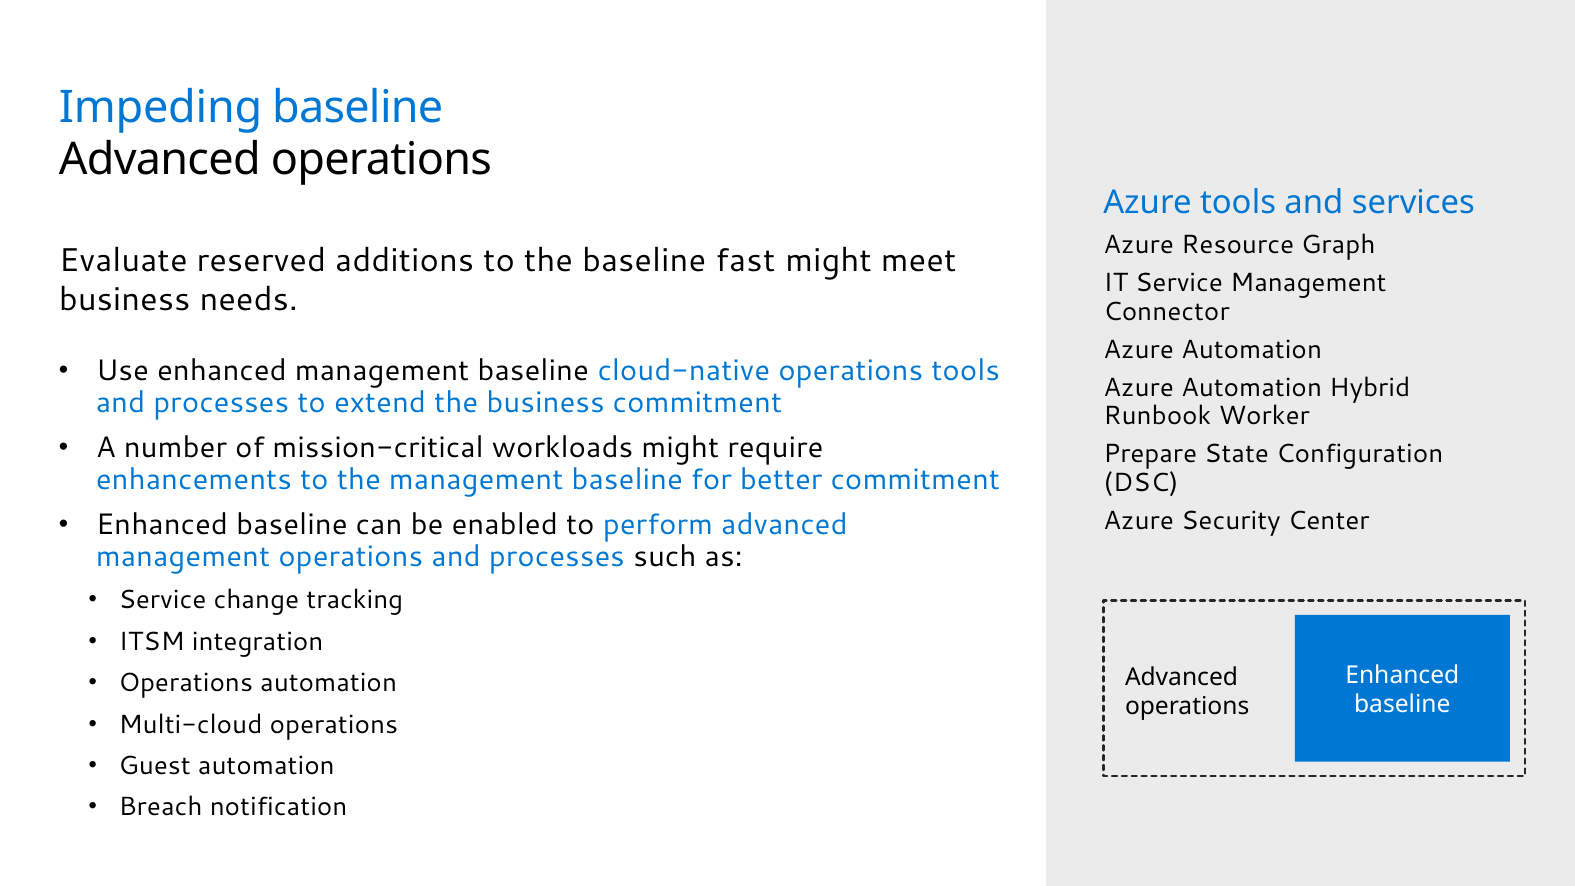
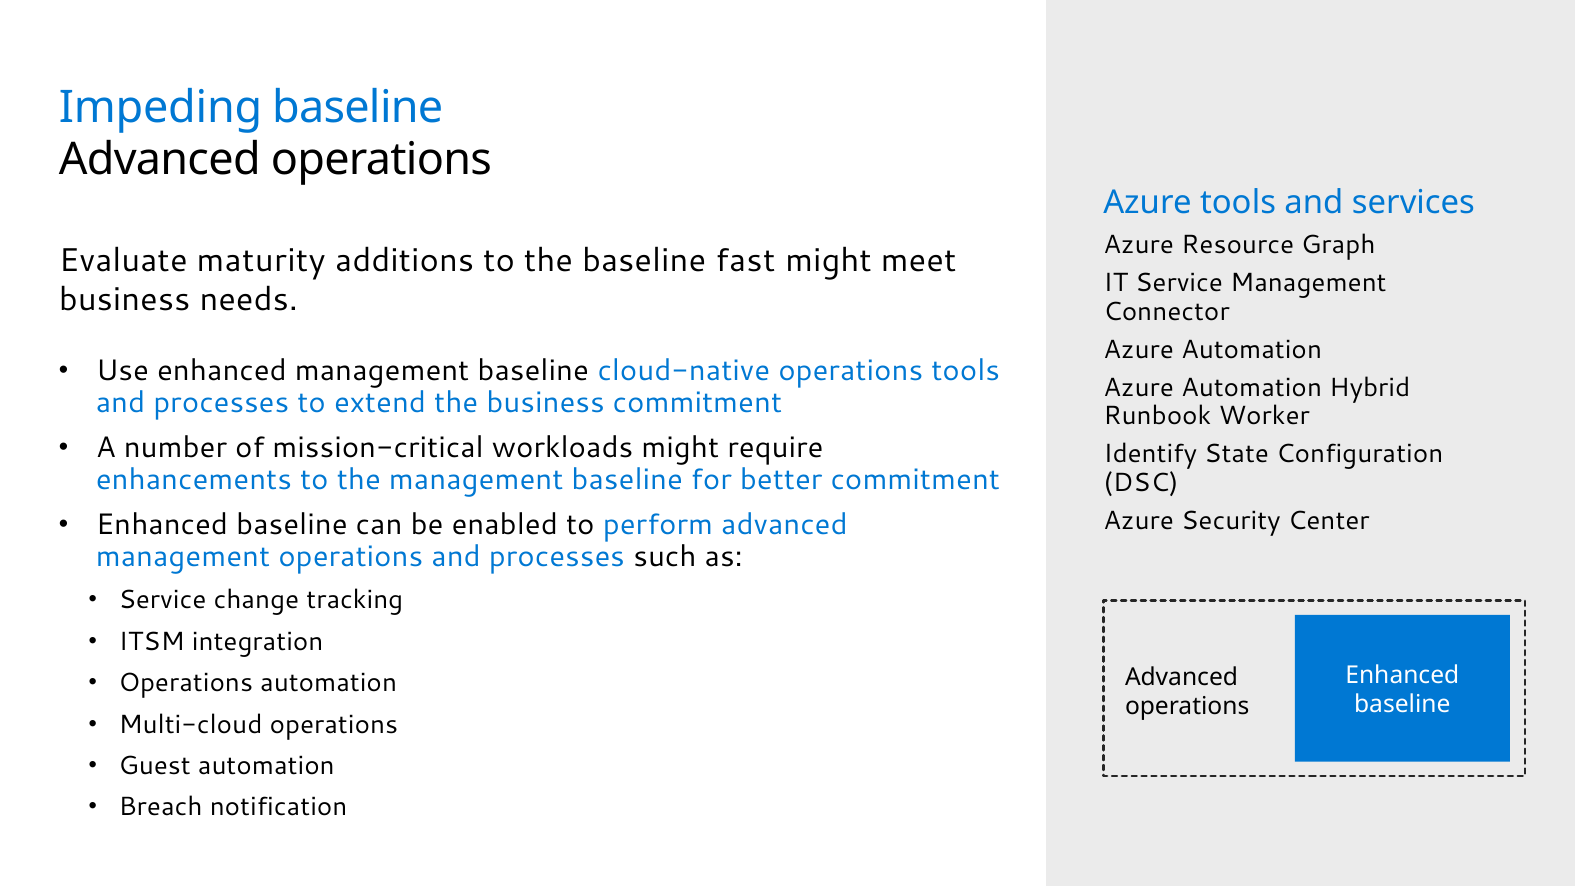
reserved: reserved -> maturity (261, 261)
Prepare: Prepare -> Identify (1150, 454)
